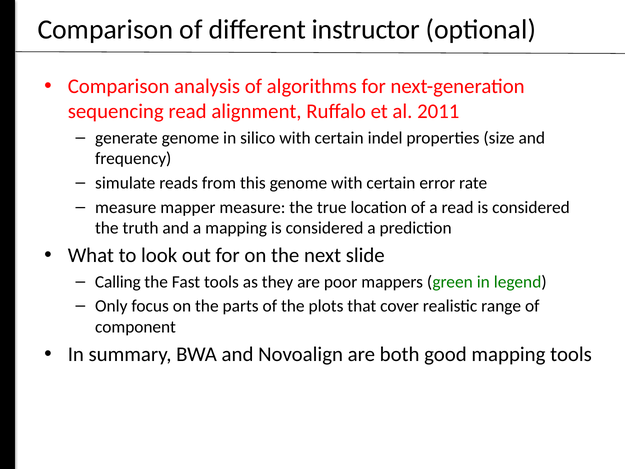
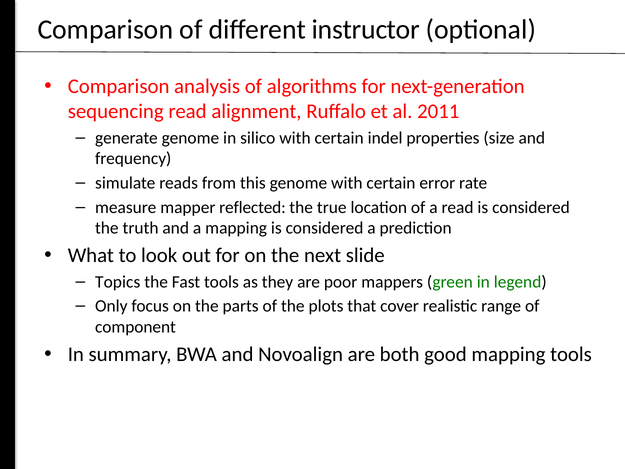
mapper measure: measure -> reflected (253, 207)
Calling: Calling -> Topics (118, 282)
